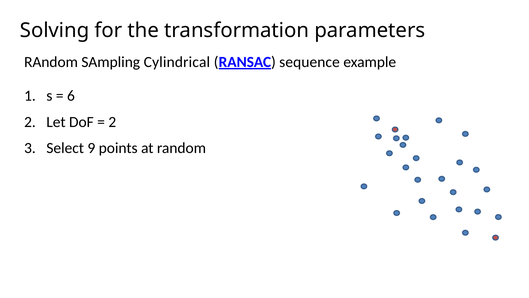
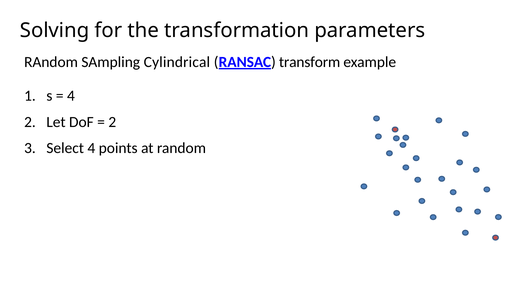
sequence: sequence -> transform (310, 62)
6: 6 -> 4 (71, 96)
Select 9: 9 -> 4 (91, 148)
